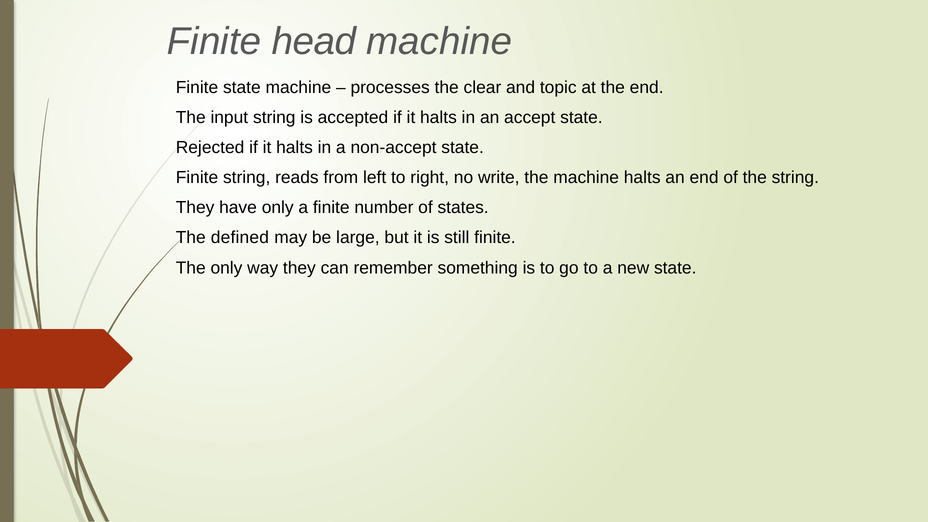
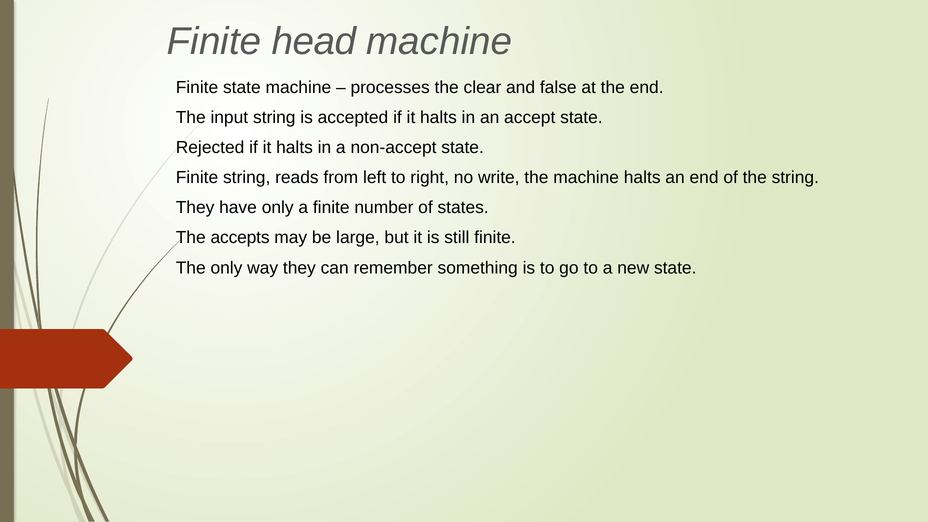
topic: topic -> false (558, 87)
defined: defined -> accepts (240, 238)
